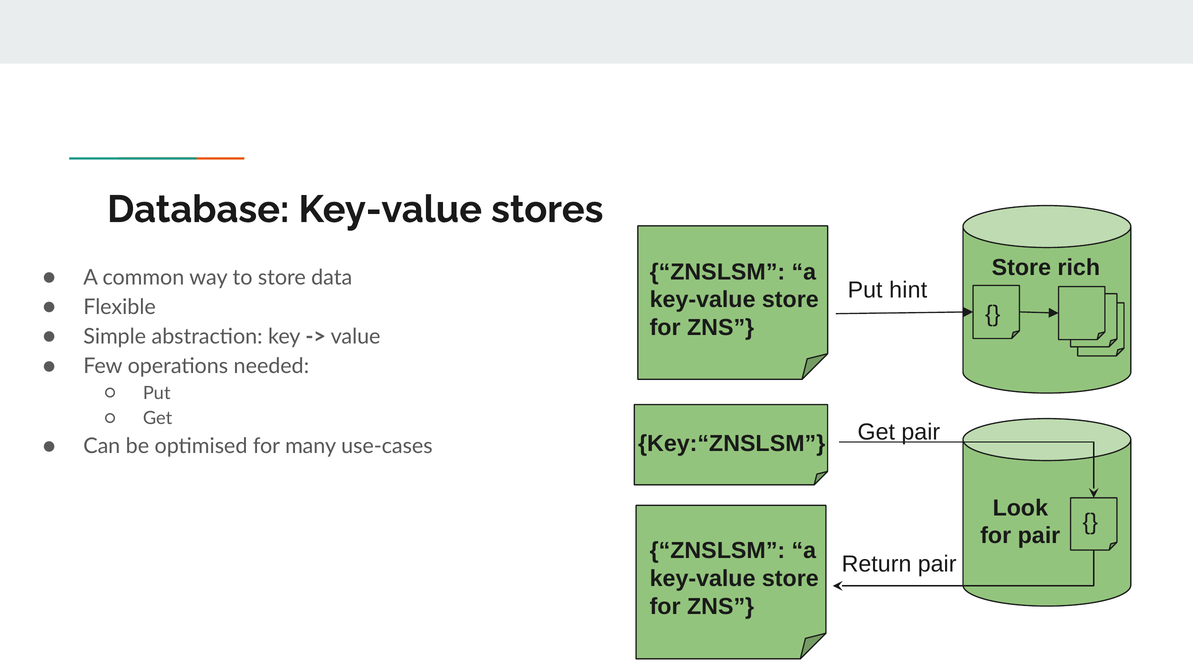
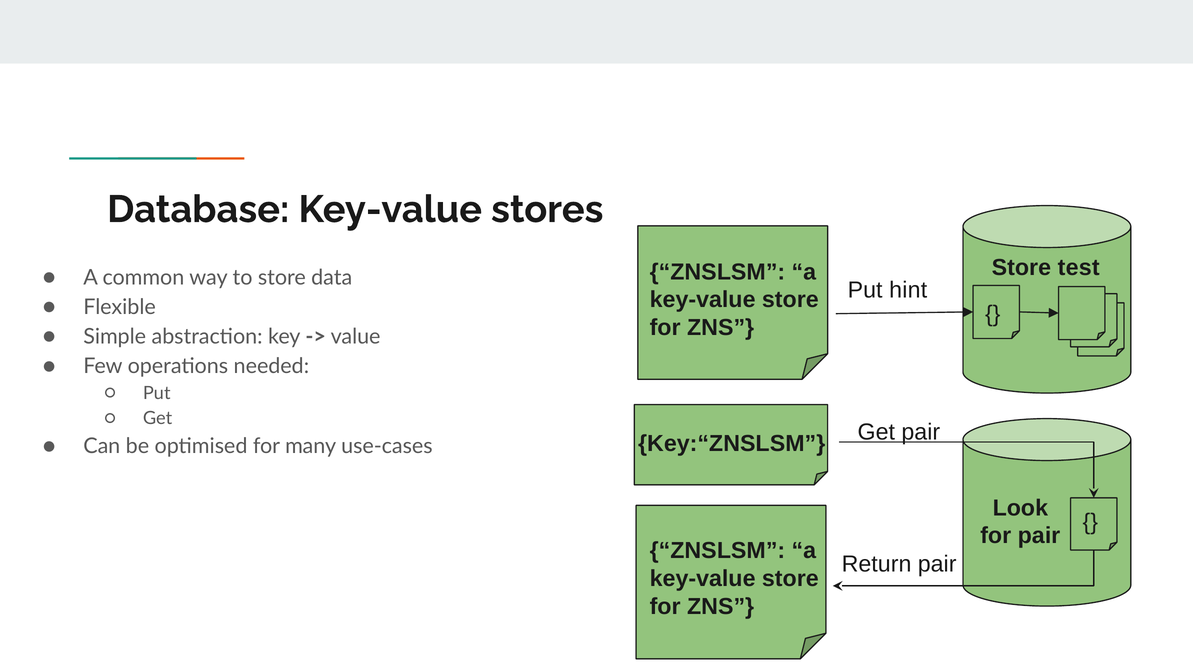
rich: rich -> test (1079, 268)
